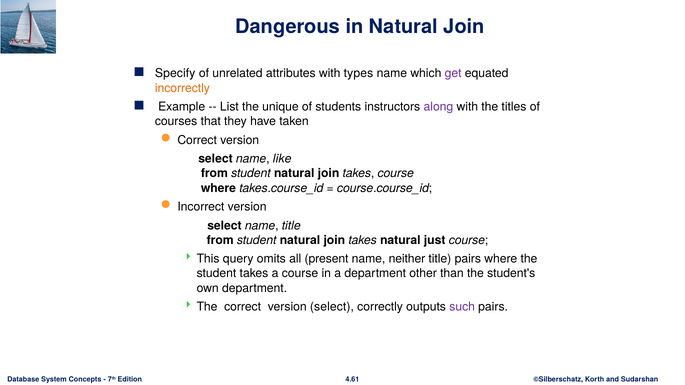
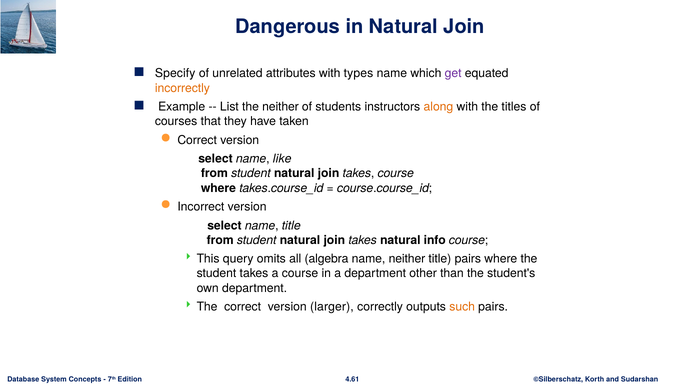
the unique: unique -> neither (280, 107)
along colour: purple -> orange (438, 107)
just: just -> info (435, 240)
present: present -> algebra (327, 259)
The correct version select: select -> larger (332, 307)
such colour: purple -> orange (462, 307)
